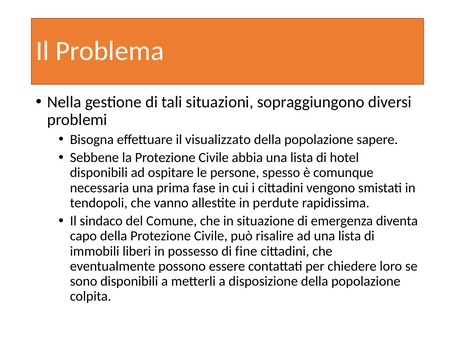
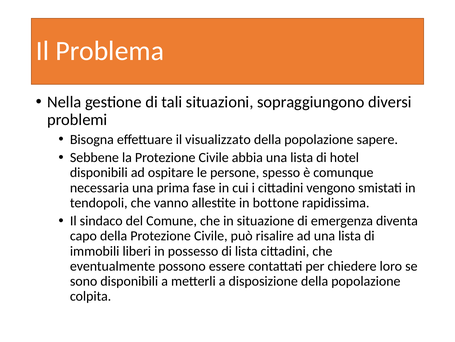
perdute: perdute -> bottone (276, 202)
di fine: fine -> lista (246, 251)
